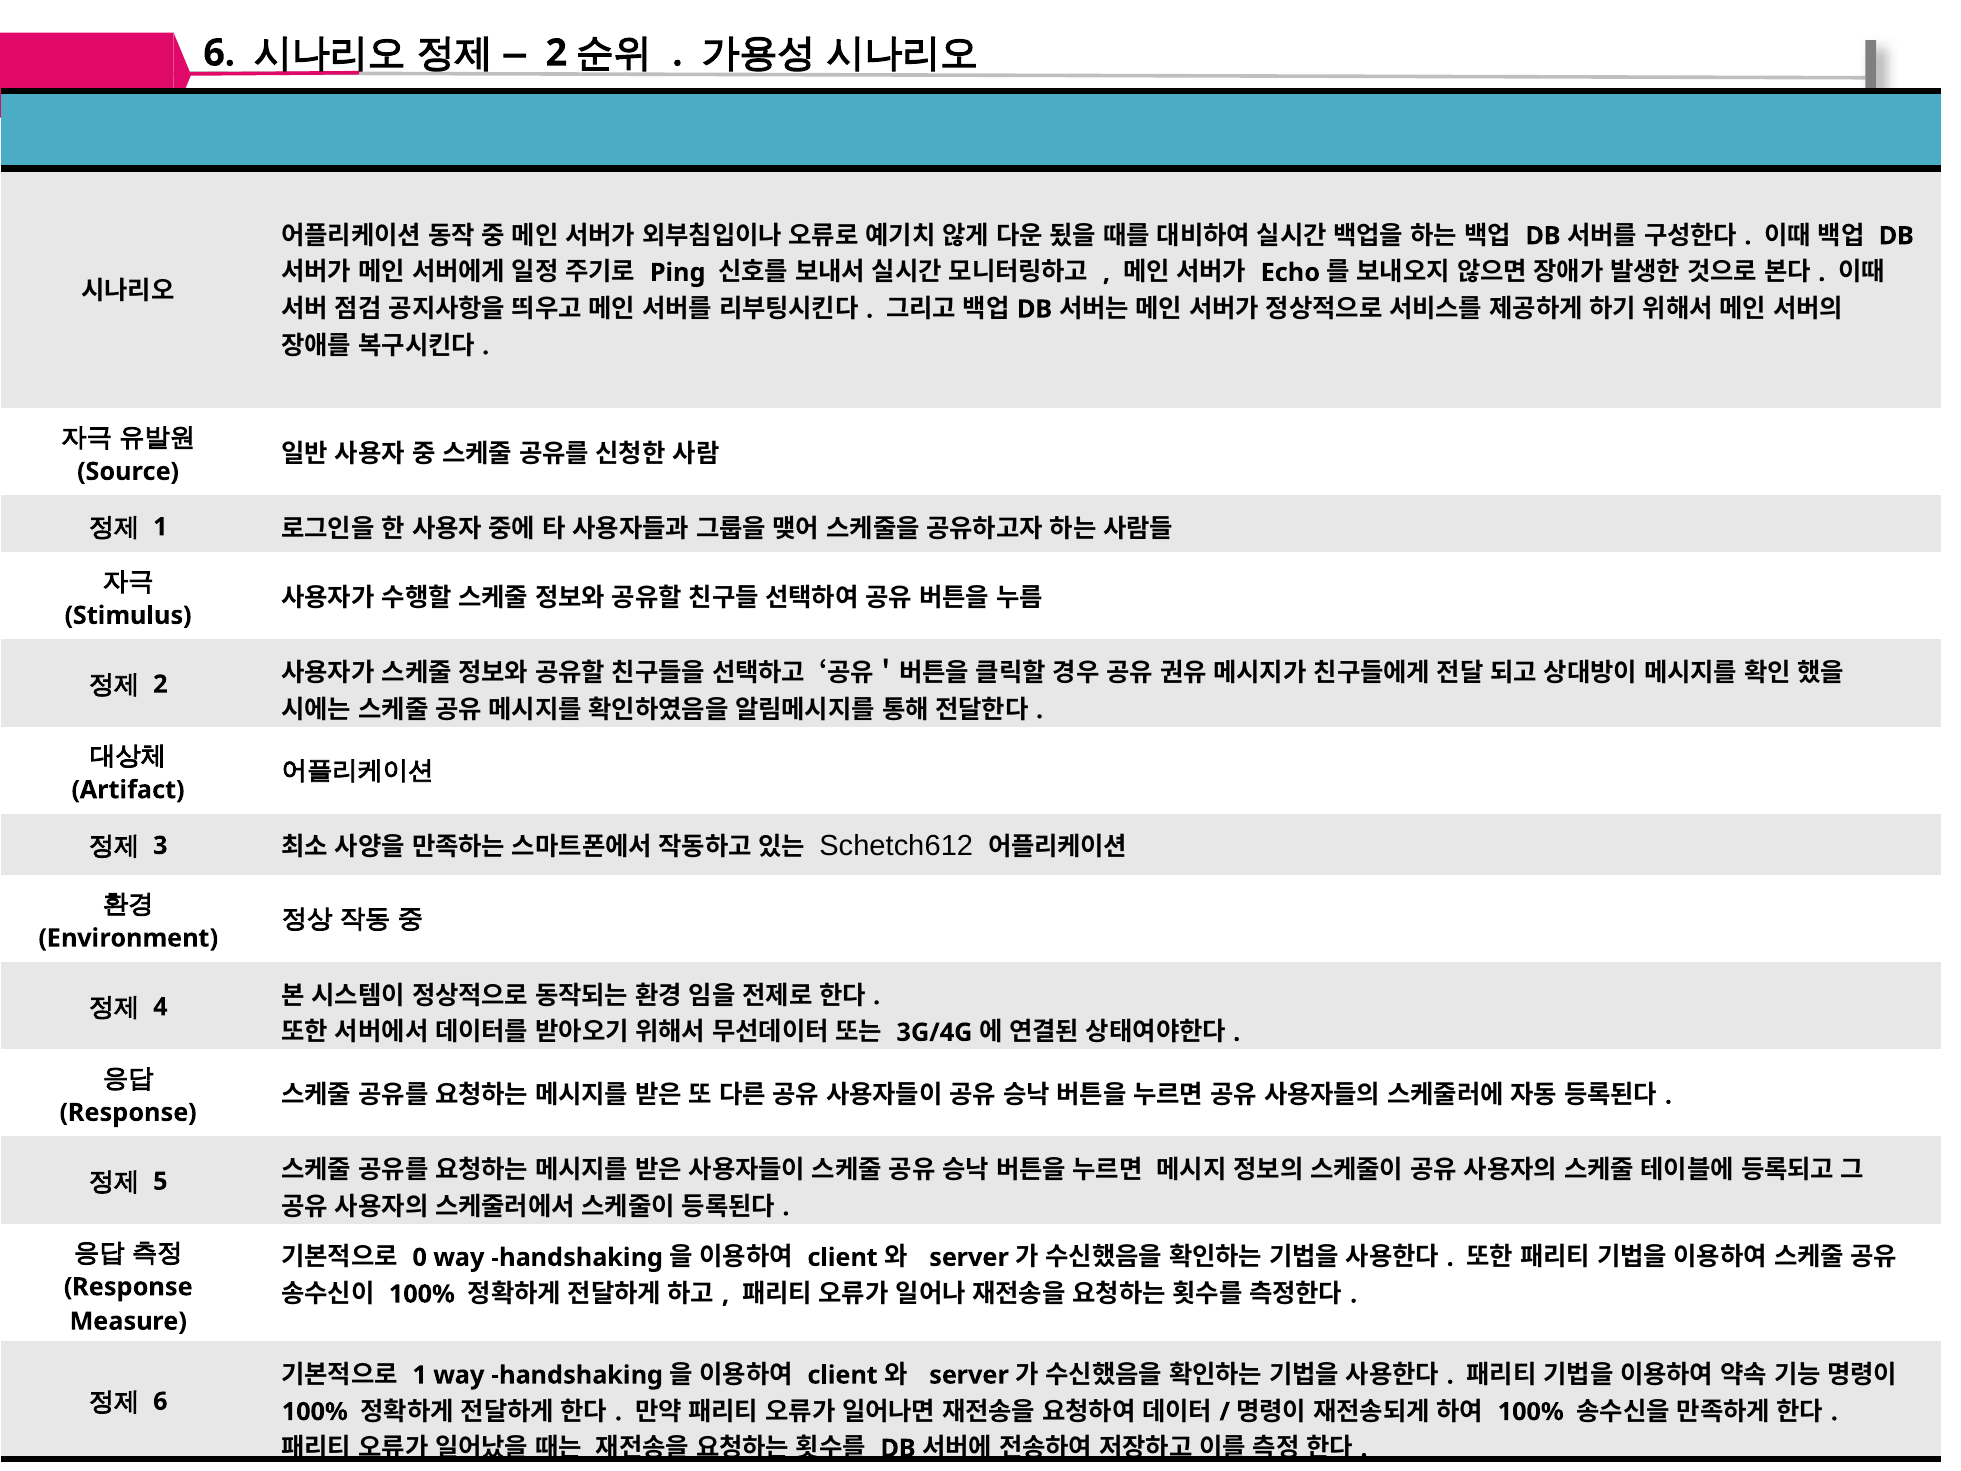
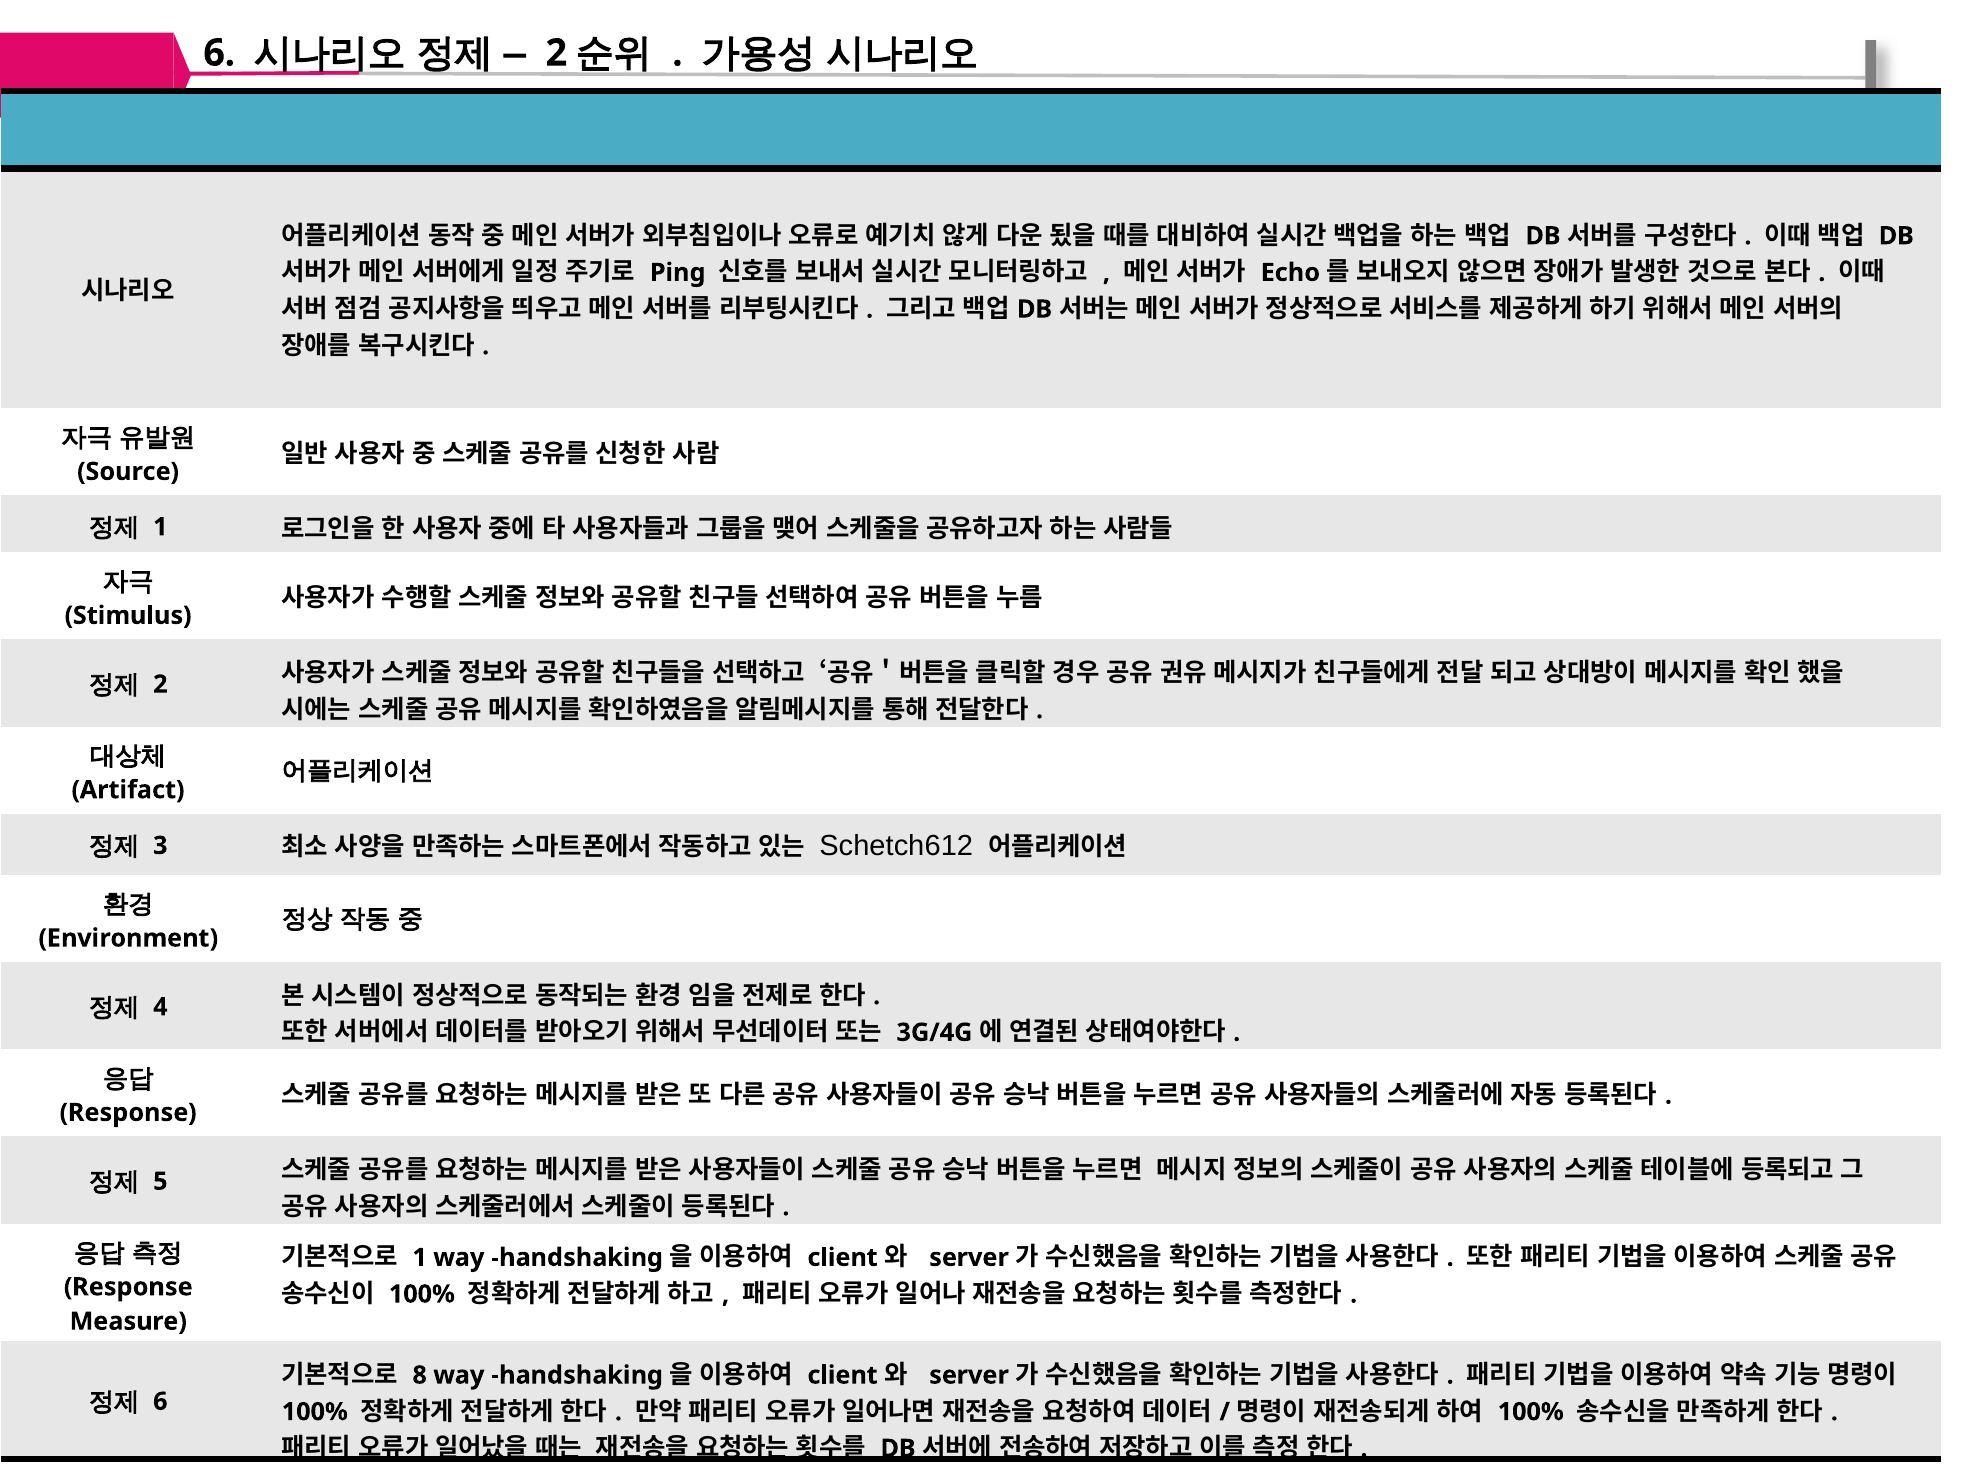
0: 0 -> 1 (420, 1257)
1: 1 -> 8 (420, 1375)
